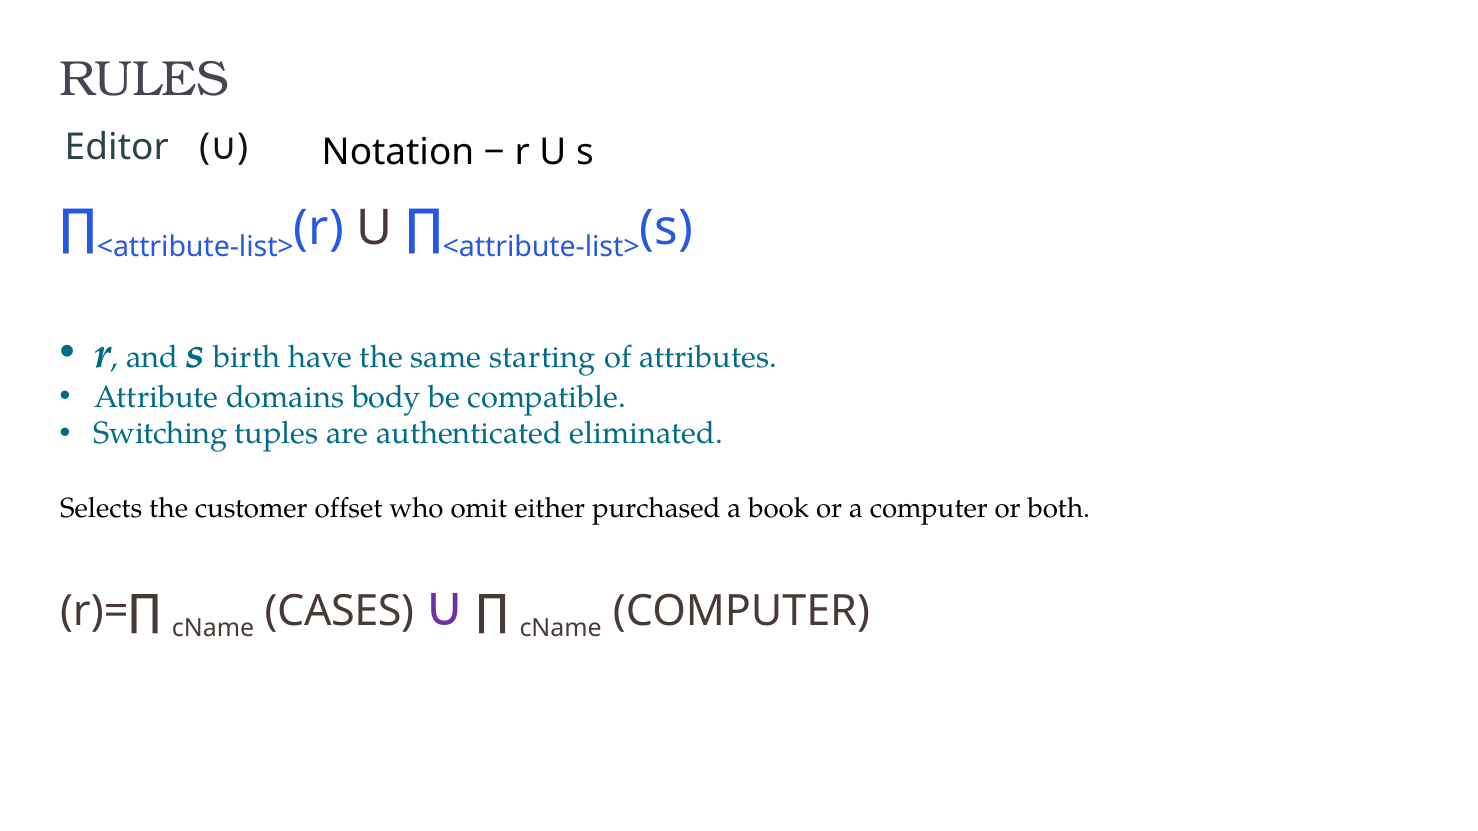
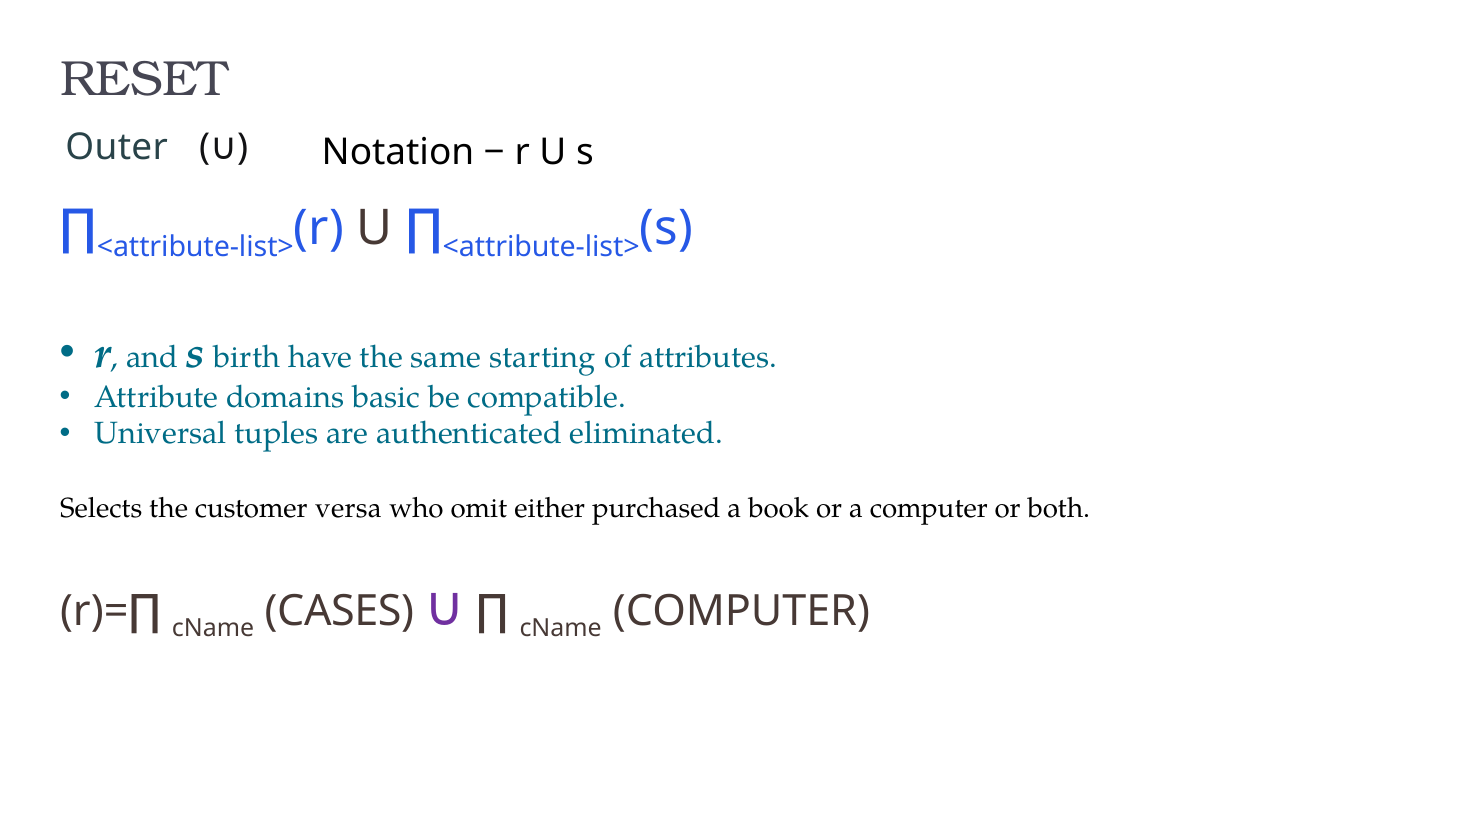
RULES: RULES -> RESET (144, 79)
Editor: Editor -> Outer (117, 147)
body: body -> basic (386, 397)
Switching: Switching -> Universal (161, 434)
offset: offset -> versa (348, 508)
